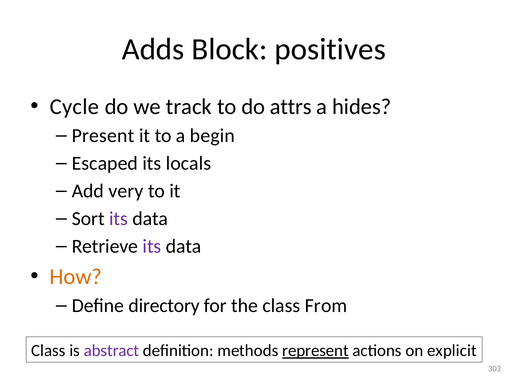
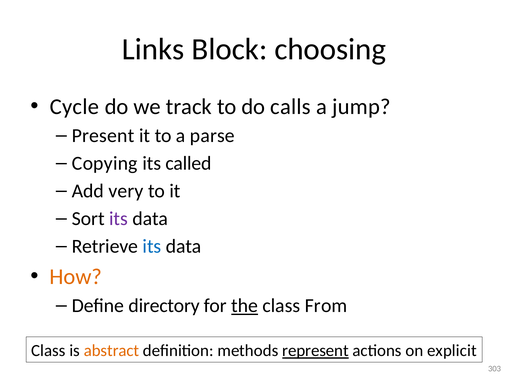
Adds: Adds -> Links (153, 49)
positives: positives -> choosing (330, 49)
attrs: attrs -> calls (291, 107)
hides: hides -> jump (362, 107)
begin: begin -> parse (212, 136)
Escaped: Escaped -> Copying (105, 163)
locals: locals -> called (189, 163)
its colour: purple -> blue (152, 246)
the underline: none -> present (245, 306)
abstract colour: purple -> orange (111, 351)
